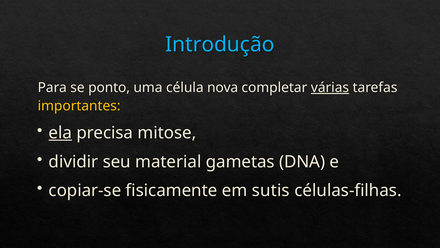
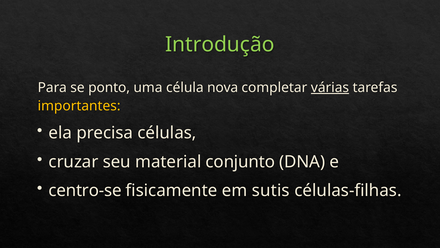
Introdução colour: light blue -> light green (220, 45)
ela underline: present -> none (60, 133)
mitose: mitose -> células (167, 133)
dividir: dividir -> cruzar (74, 161)
gametas: gametas -> conjunto (240, 161)
copiar-se: copiar-se -> centro-se (85, 190)
